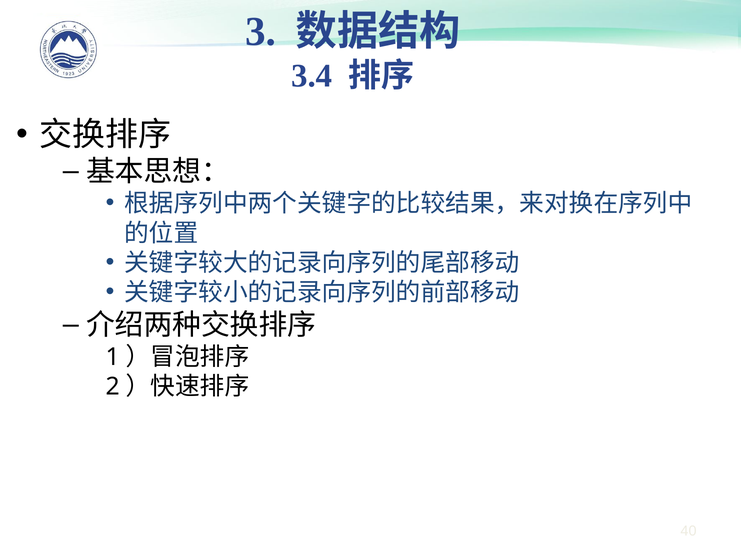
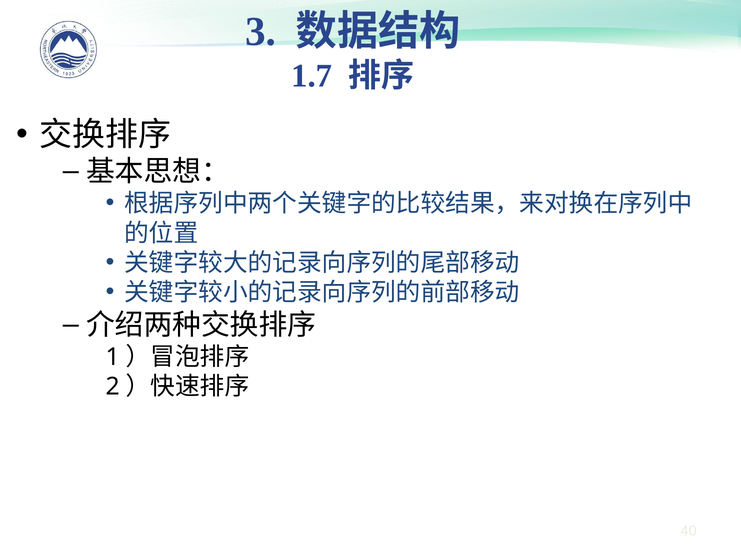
3.4: 3.4 -> 1.7 (312, 76)
